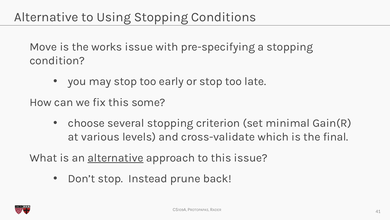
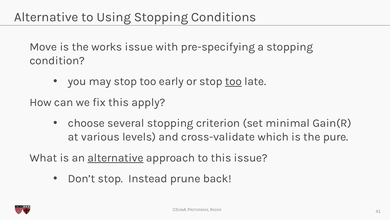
too underline: none -> present (233, 81)
some: some -> apply (148, 102)
final: final -> pure (336, 136)
